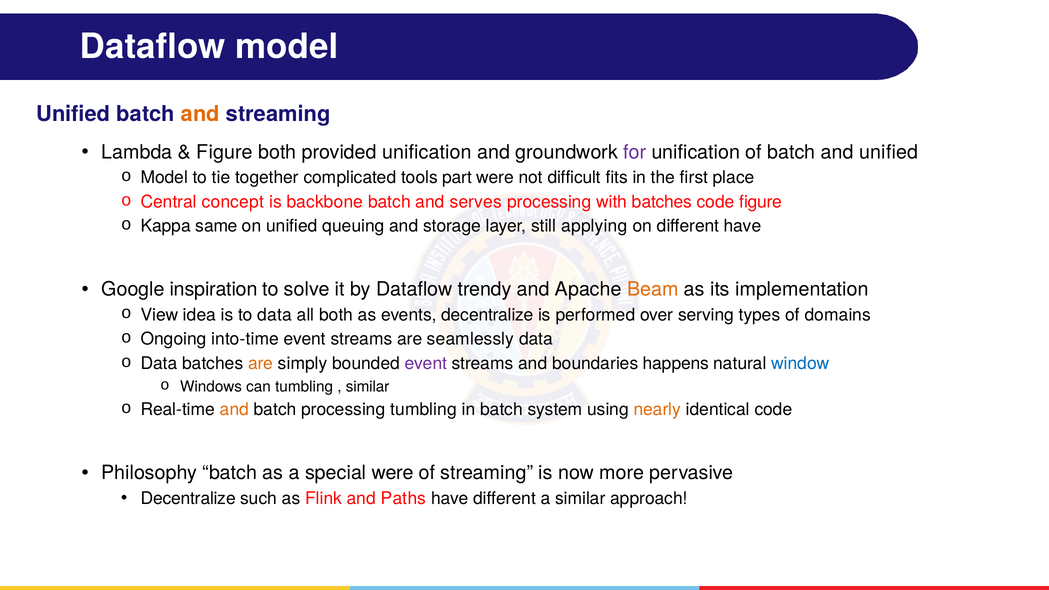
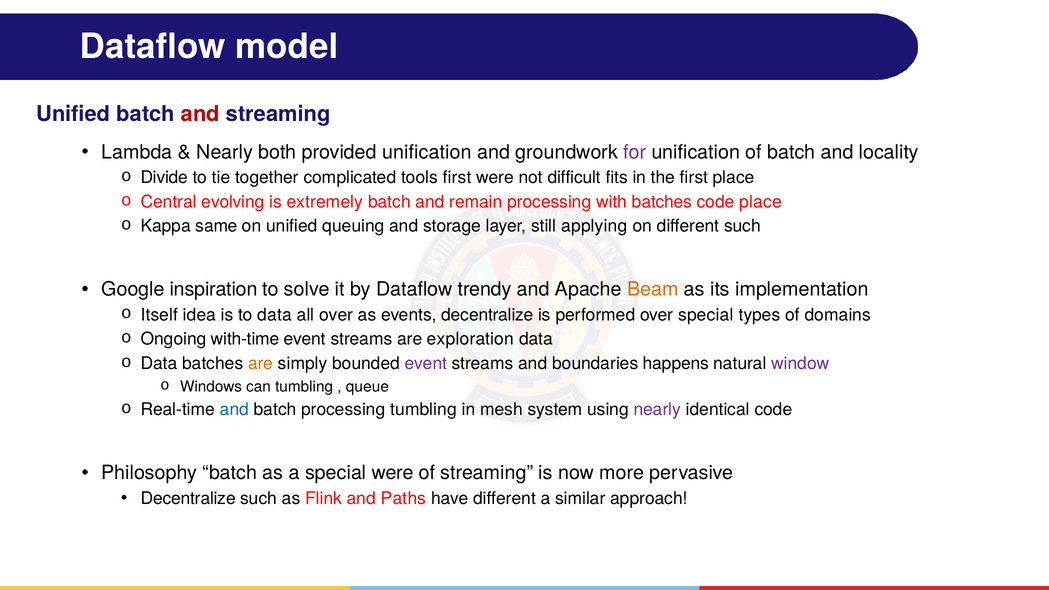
and colour: orange -> red (200, 114)
Figure: Figure -> Nearly (225, 152)
and unified: unified -> locality (889, 152)
Model: Model -> Divide (164, 178)
tools part: part -> first (457, 178)
concept: concept -> evolving (233, 202)
backbone: backbone -> extremely (325, 202)
serves: serves -> remain (476, 202)
code figure: figure -> place (761, 202)
different have: have -> such (743, 226)
View: View -> Itself (159, 315)
all both: both -> over (336, 315)
over serving: serving -> special (706, 315)
into-time: into-time -> with-time (245, 339)
seamlessly: seamlessly -> exploration (471, 339)
window colour: blue -> purple (800, 363)
similar: similar -> queue (367, 387)
and colour: orange -> blue (234, 410)
in batch: batch -> mesh (502, 410)
nearly colour: orange -> purple (657, 410)
